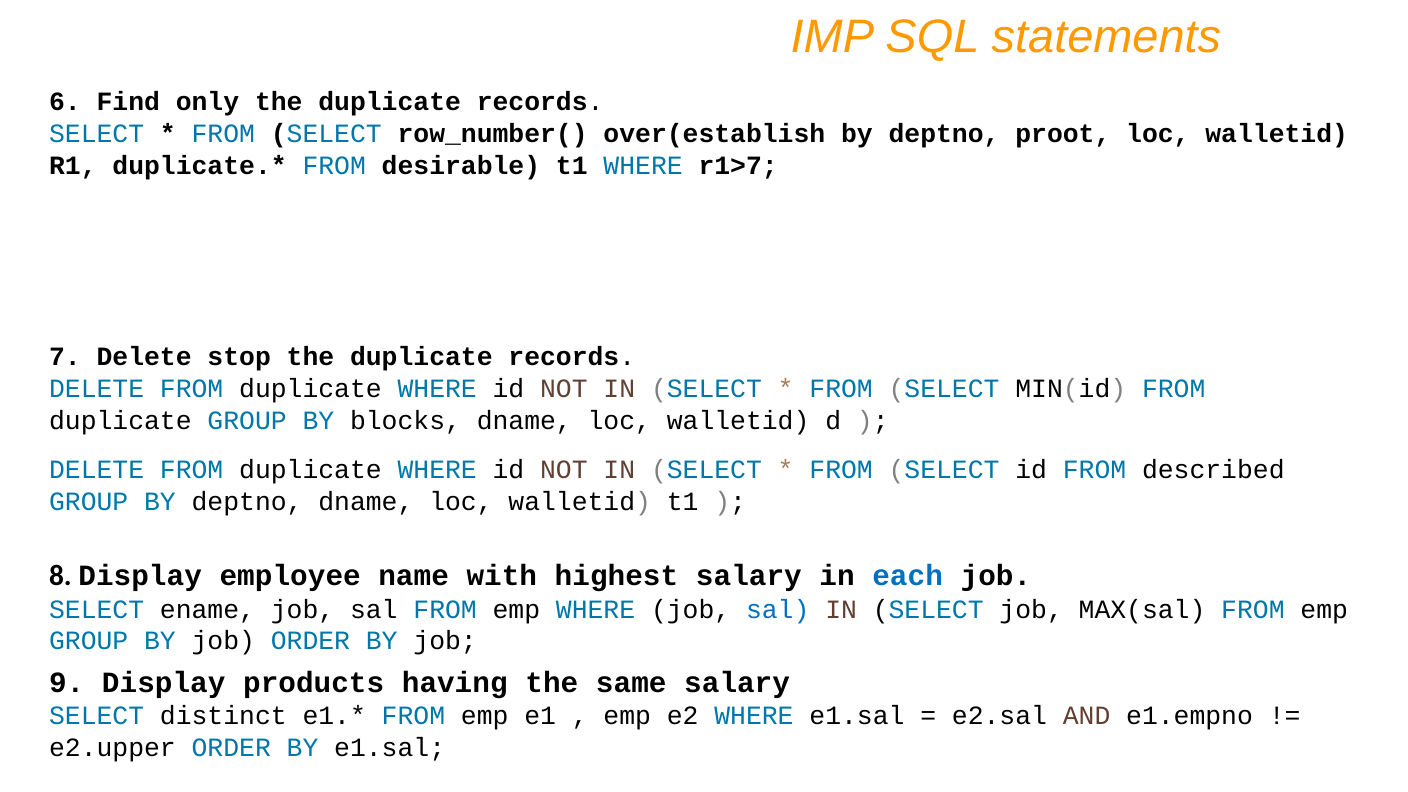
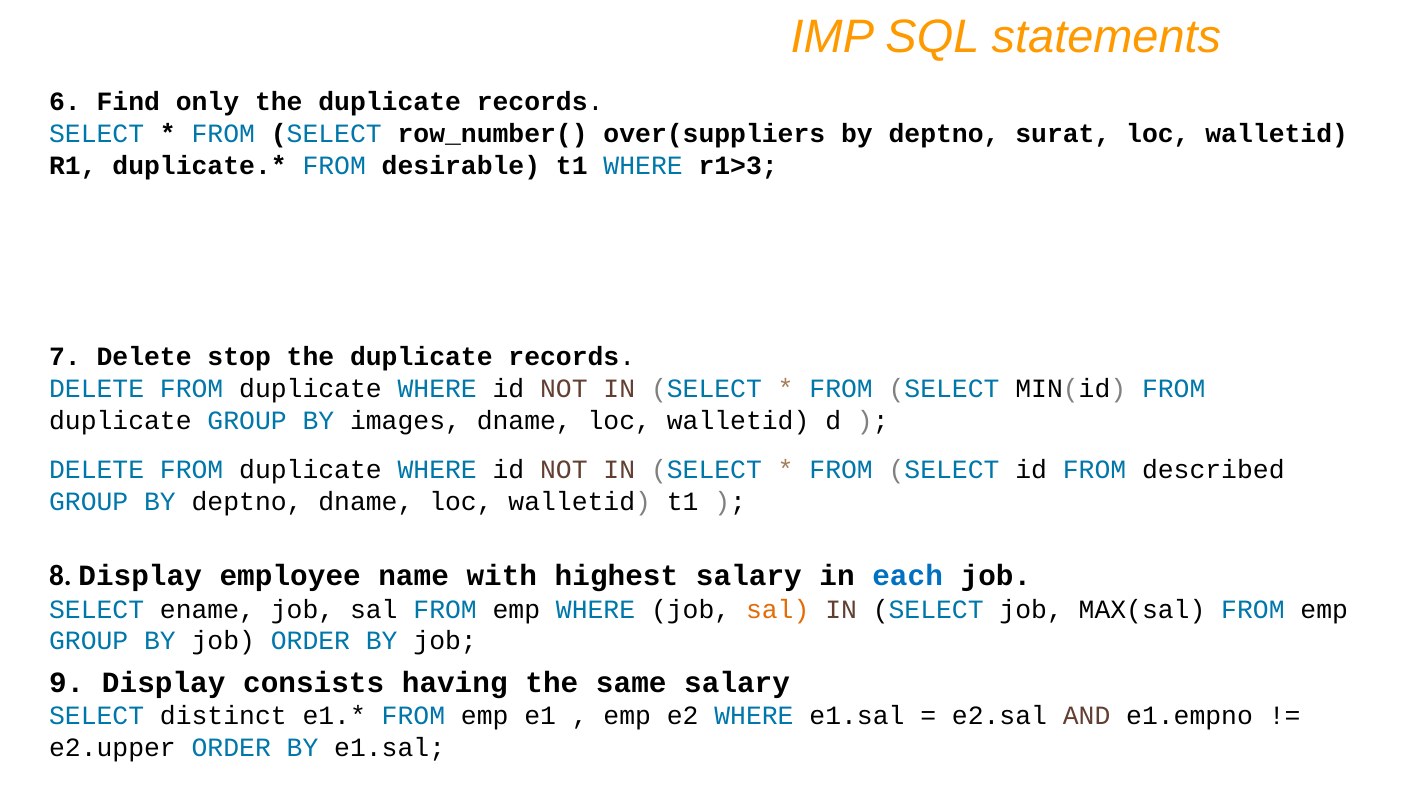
over(establish: over(establish -> over(suppliers (714, 134)
proot: proot -> surat (1063, 134)
r1>7: r1>7 -> r1>3 (738, 165)
blocks: blocks -> images (405, 420)
sal colour: blue -> orange (778, 609)
products: products -> consists (314, 683)
